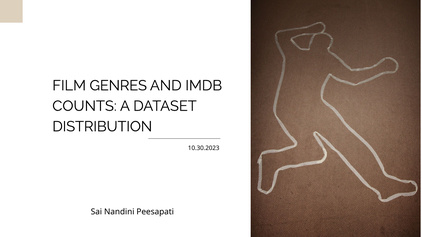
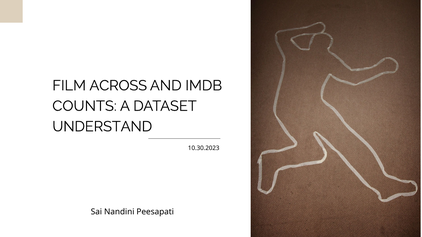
GENRES: GENRES -> ACROSS (118, 86)
DISTRIBUTION: DISTRIBUTION -> UNDERSTAND (102, 127)
